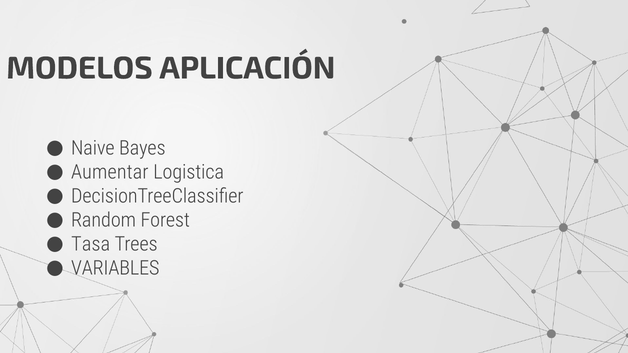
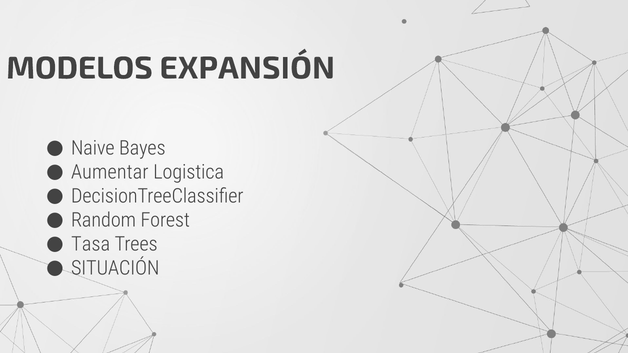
APLICACIÓN: APLICACIÓN -> EXPANSIÓN (247, 68)
VARIABLES: VARIABLES -> SITUACIÓN (115, 268)
